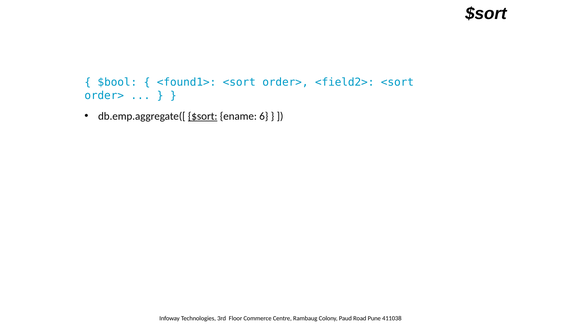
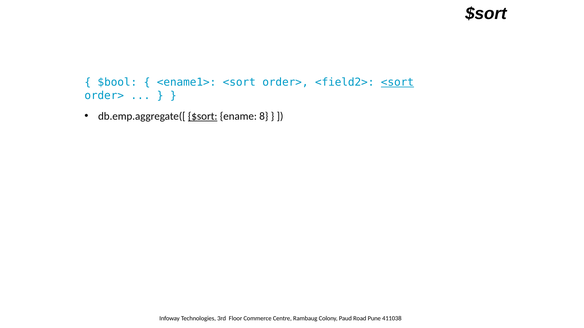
<found1>: <found1> -> <ename1> (187, 82)
<sort underline: none -> present (397, 82)
6: 6 -> 8 (264, 116)
